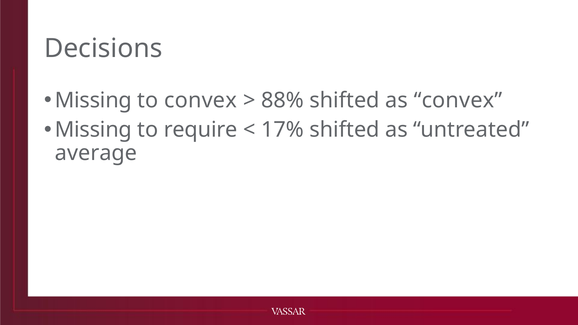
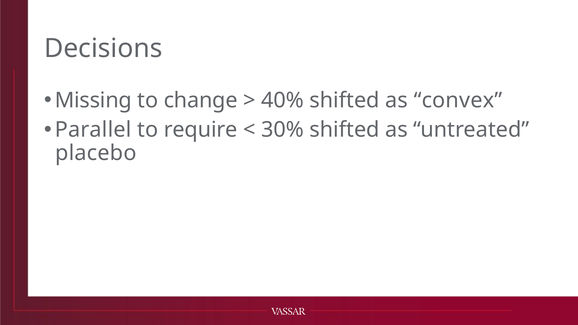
to convex: convex -> change (201, 100)
88%: 88% -> 40% (282, 100)
Missing: Missing -> Parallel (93, 130)
17%: 17% -> 30% (282, 130)
average: average -> placebo (96, 153)
